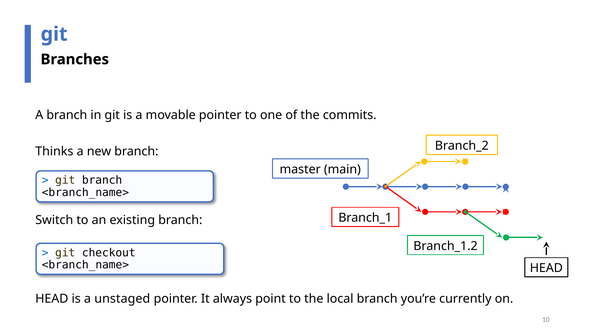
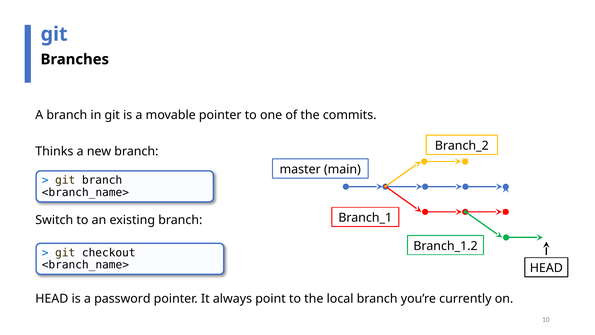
unstaged: unstaged -> password (122, 298)
